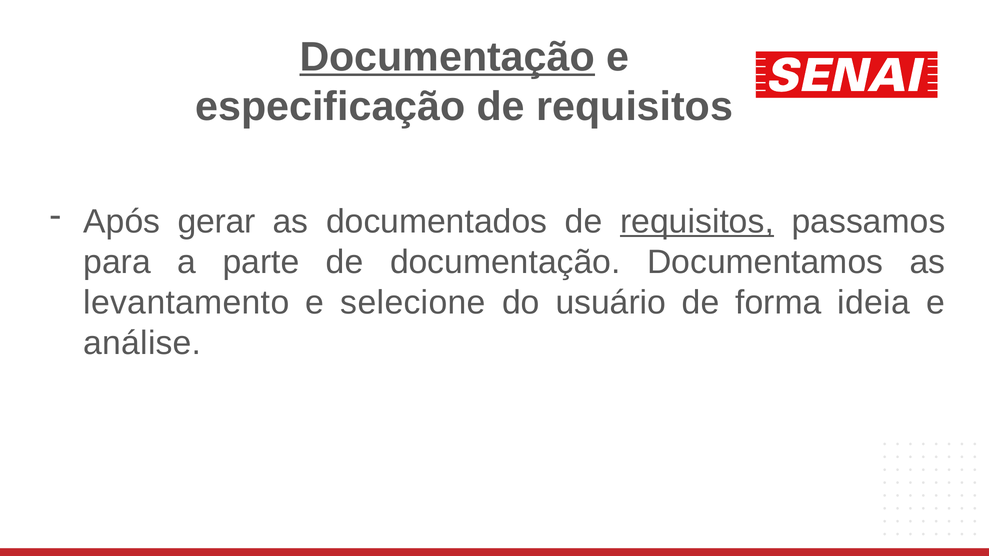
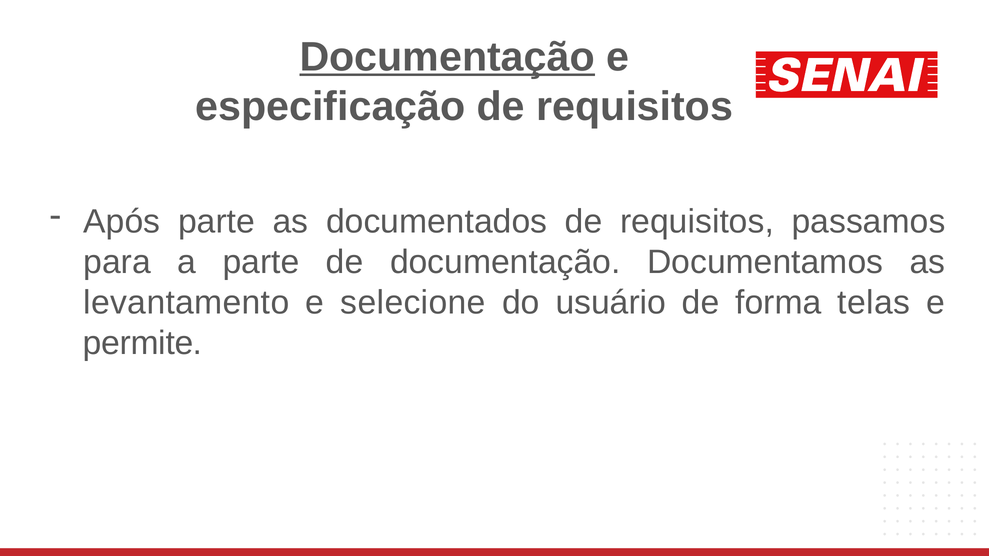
Após gerar: gerar -> parte (216, 222)
requisitos underline: present -> none (697, 222)
ideia: ideia -> telas (874, 303)
análise: análise -> permite (143, 343)
